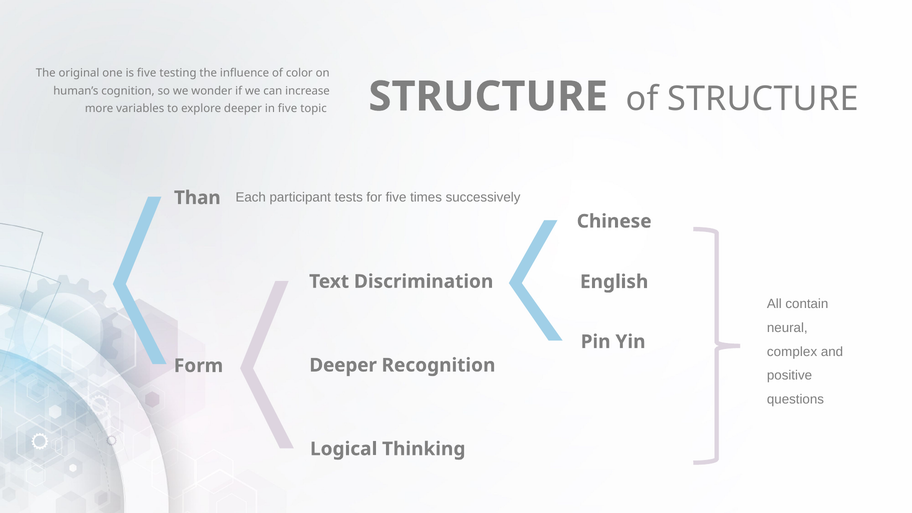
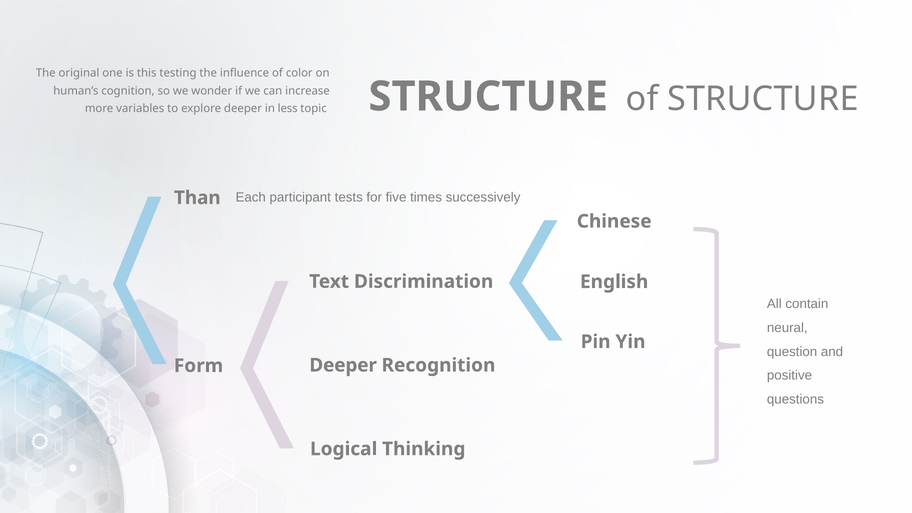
is five: five -> this (147, 73)
in five: five -> less (288, 109)
complex: complex -> question (792, 352)
